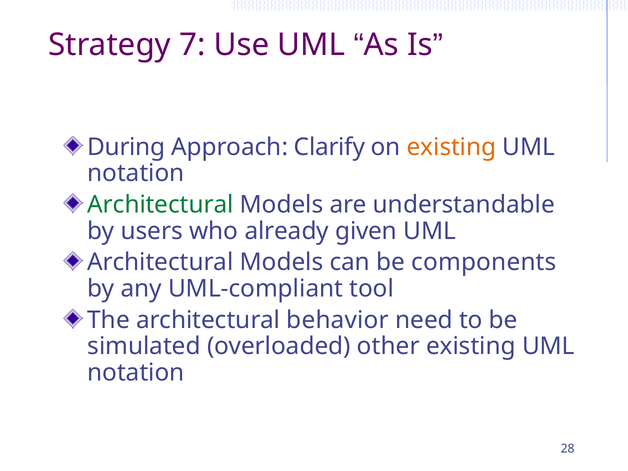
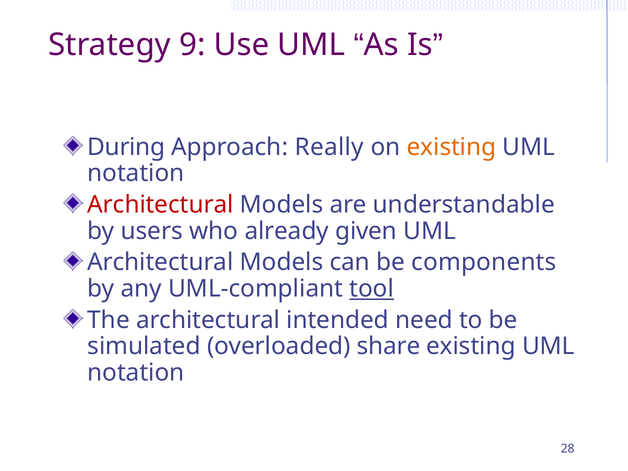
7: 7 -> 9 (192, 45)
Clarify: Clarify -> Really (329, 147)
Architectural colour: green -> red (160, 205)
tool underline: none -> present (372, 289)
behavior: behavior -> intended (338, 320)
other: other -> share (389, 346)
